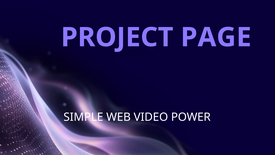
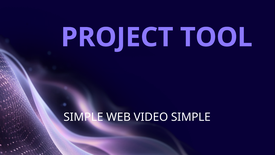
PAGE: PAGE -> TOOL (216, 37)
VIDEO POWER: POWER -> SIMPLE (191, 117)
